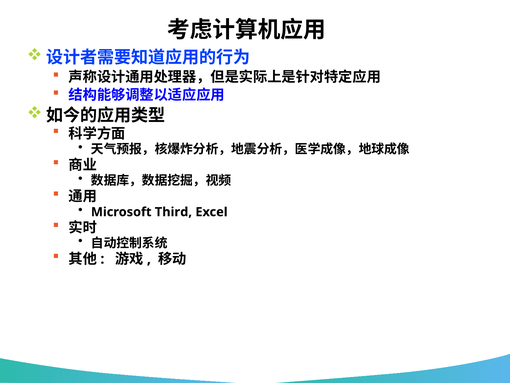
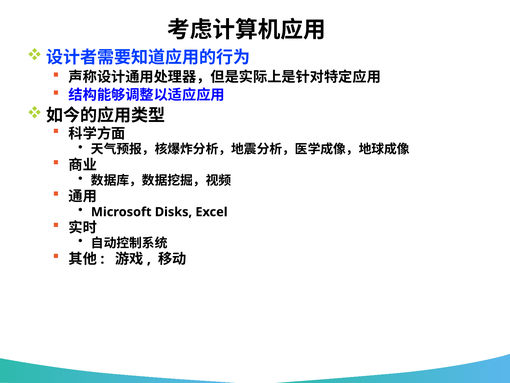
Third: Third -> Disks (173, 212)
